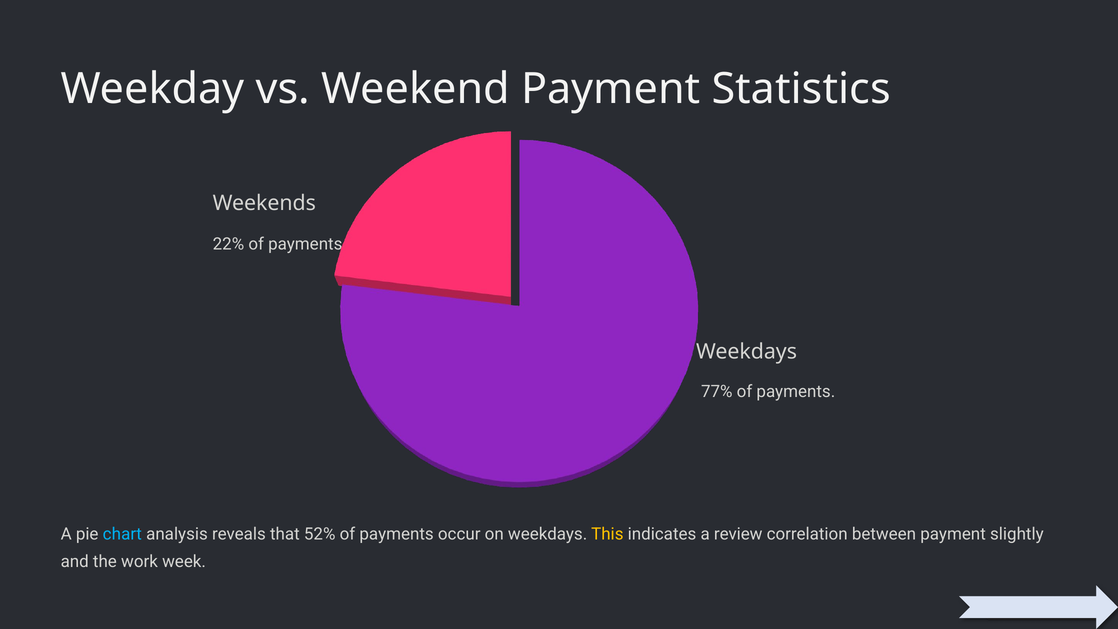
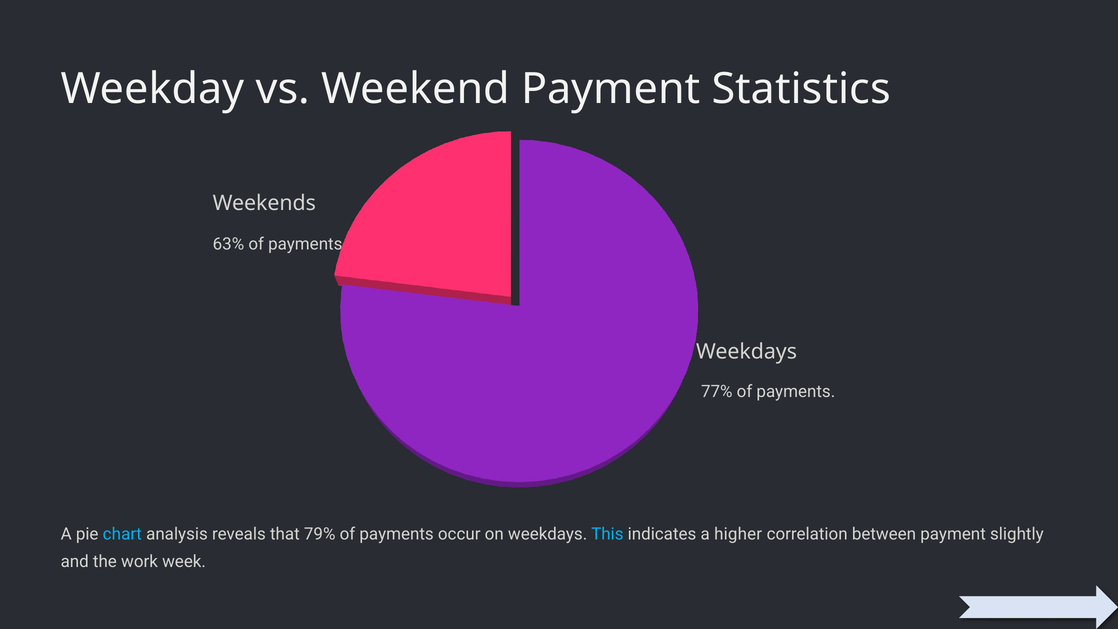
22%: 22% -> 63% (228, 244)
52%: 52% -> 79% (320, 534)
This colour: yellow -> light blue (607, 534)
review: review -> higher (738, 534)
